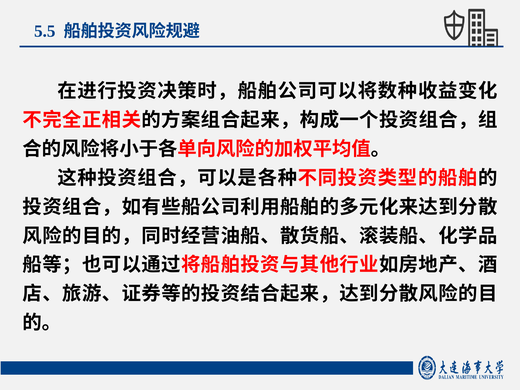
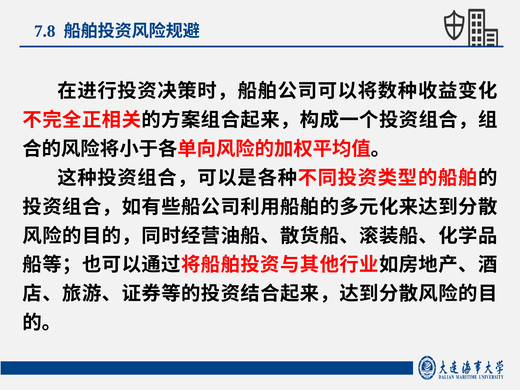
5.5: 5.5 -> 7.8 (45, 31)
